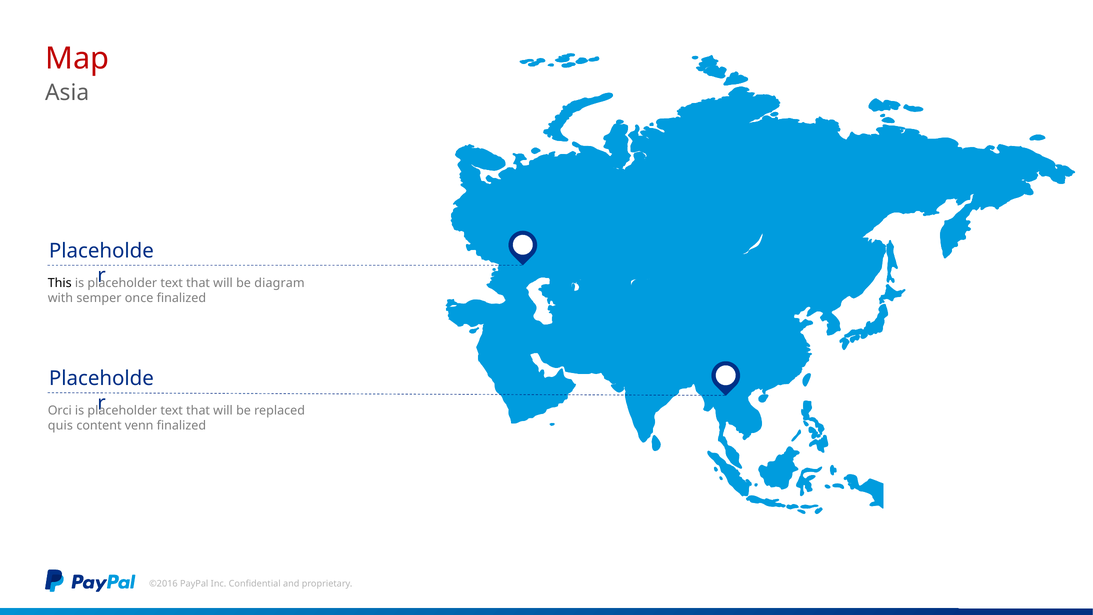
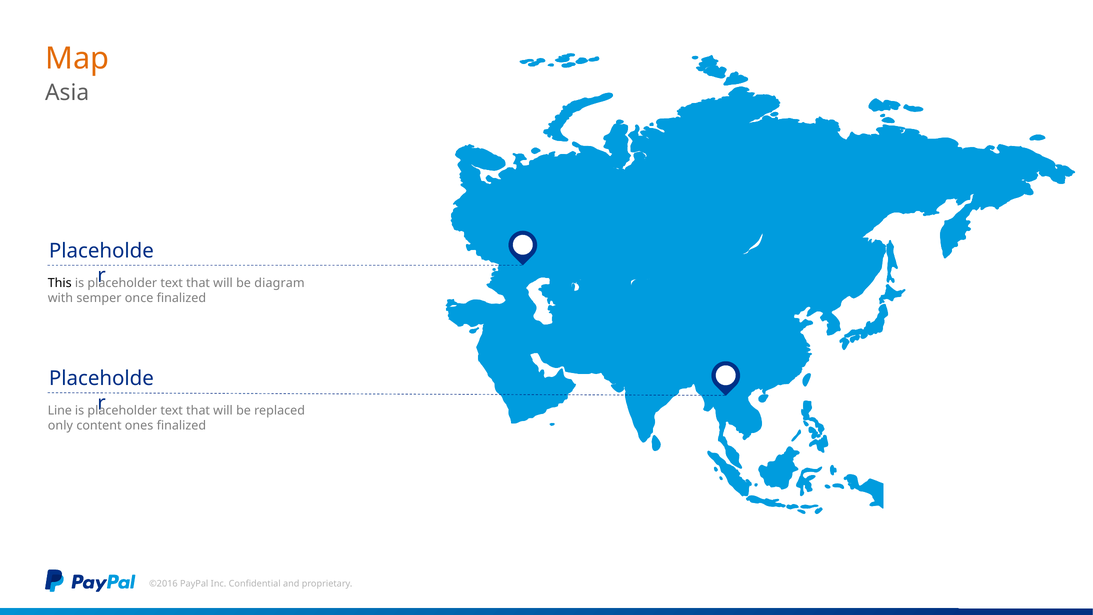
Map colour: red -> orange (77, 59)
Orci: Orci -> Line (60, 411)
quis: quis -> only (60, 426)
venn: venn -> ones (139, 426)
